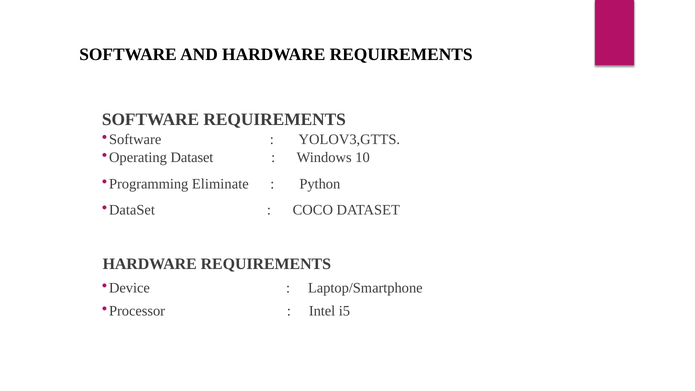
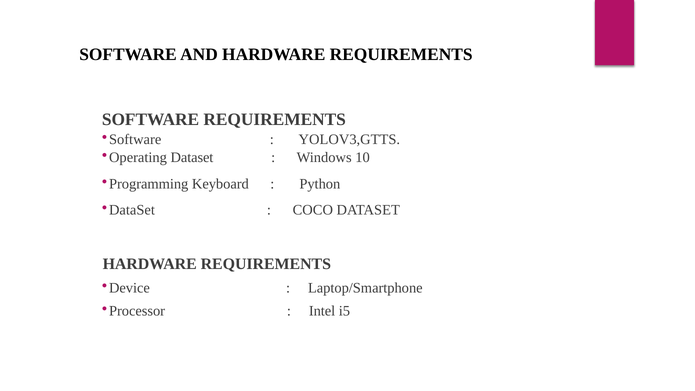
Eliminate: Eliminate -> Keyboard (220, 184)
